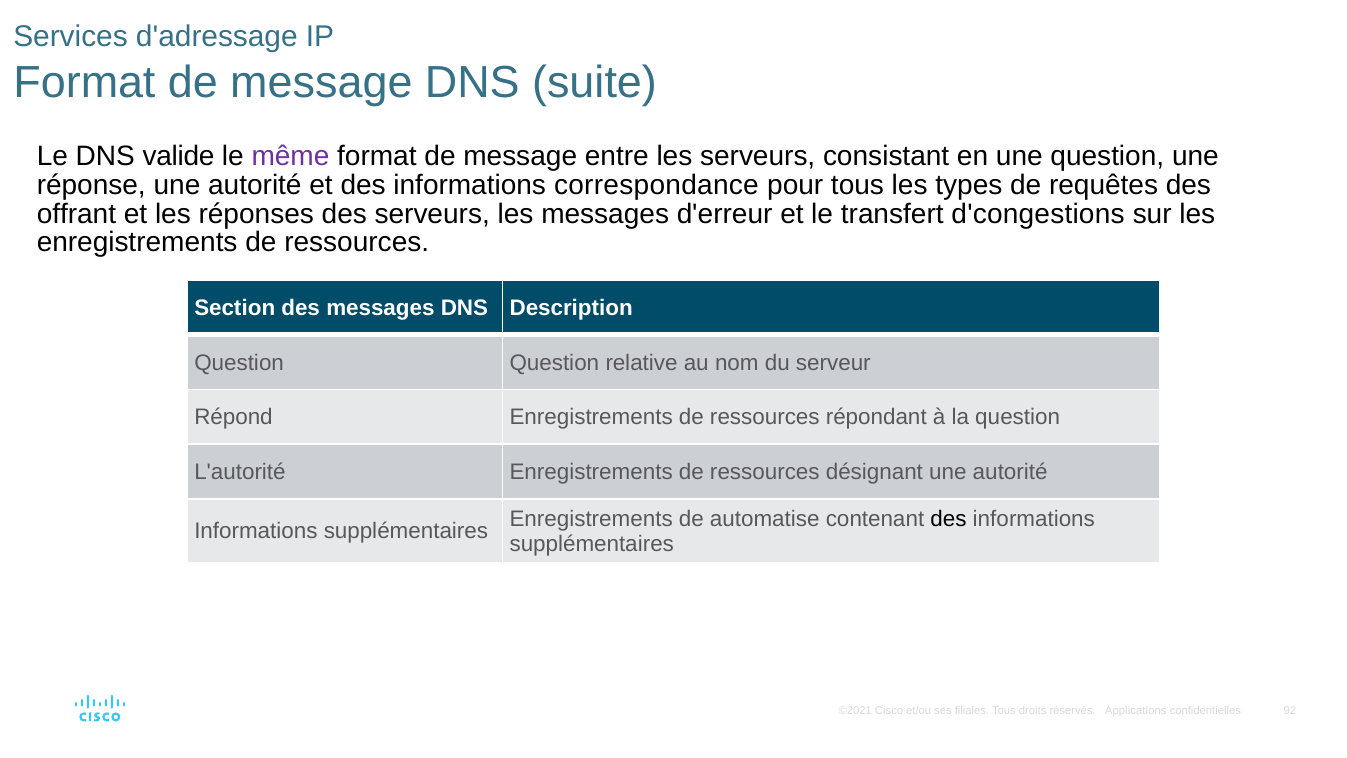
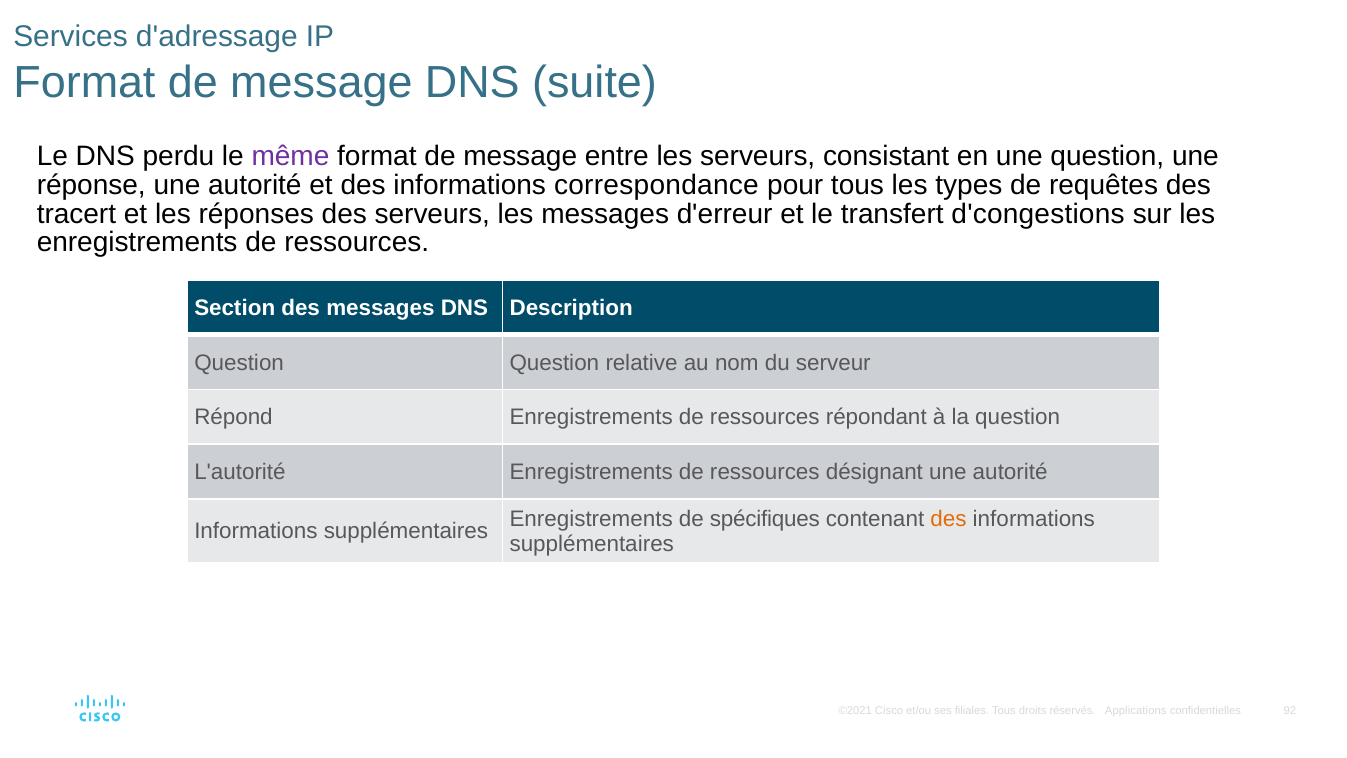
valide: valide -> perdu (178, 157)
offrant: offrant -> tracert (76, 214)
automatise: automatise -> spécifiques (765, 519)
des colour: black -> orange (948, 519)
